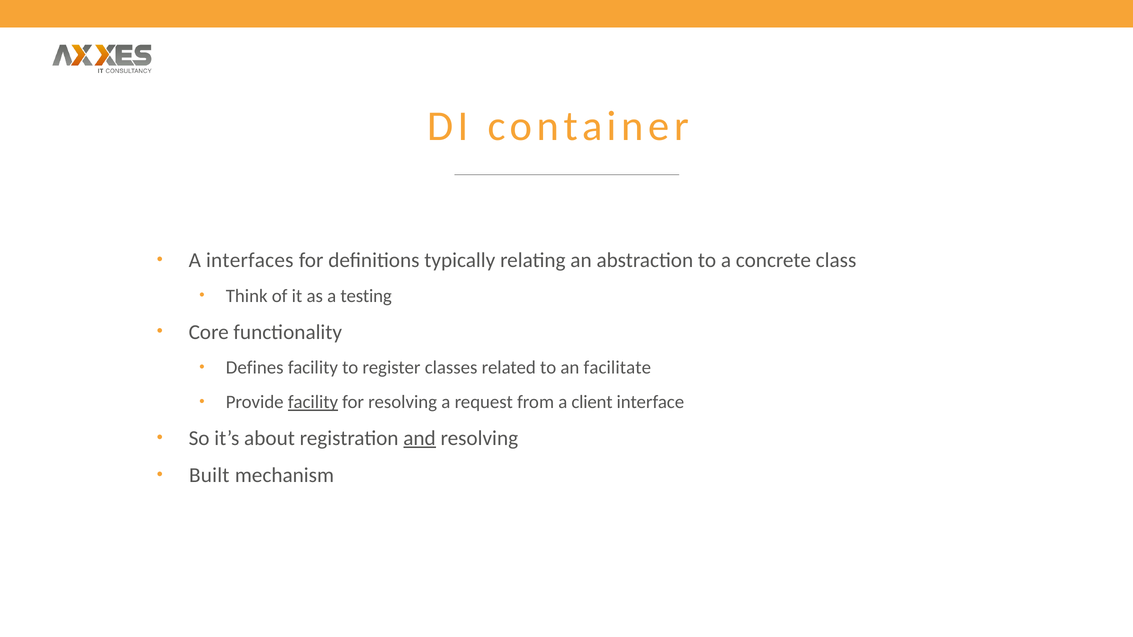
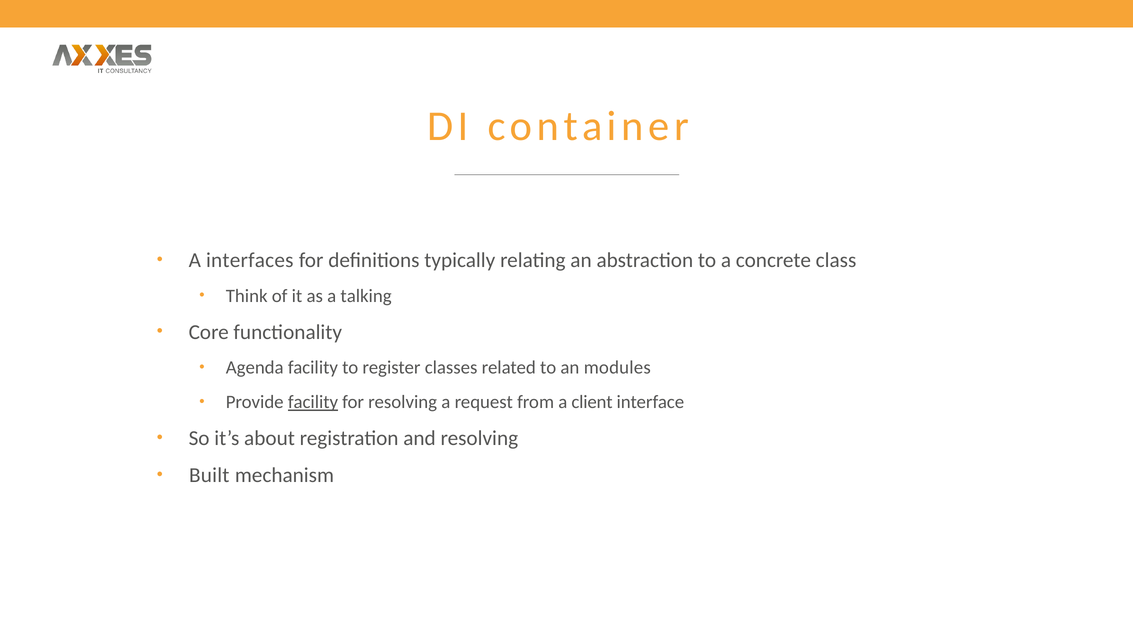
testing: testing -> talking (366, 296)
Defines: Defines -> Agenda (255, 368)
facilitate: facilitate -> modules (617, 368)
and underline: present -> none (420, 438)
